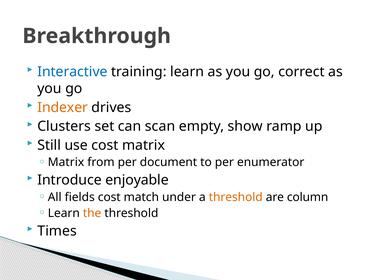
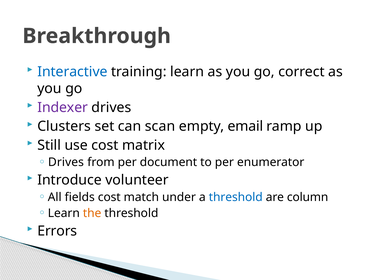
Indexer colour: orange -> purple (63, 108)
show: show -> email (245, 127)
Matrix: Matrix -> Drives (66, 163)
enjoyable: enjoyable -> volunteer (137, 180)
threshold colour: orange -> blue (236, 197)
Times: Times -> Errors (57, 231)
